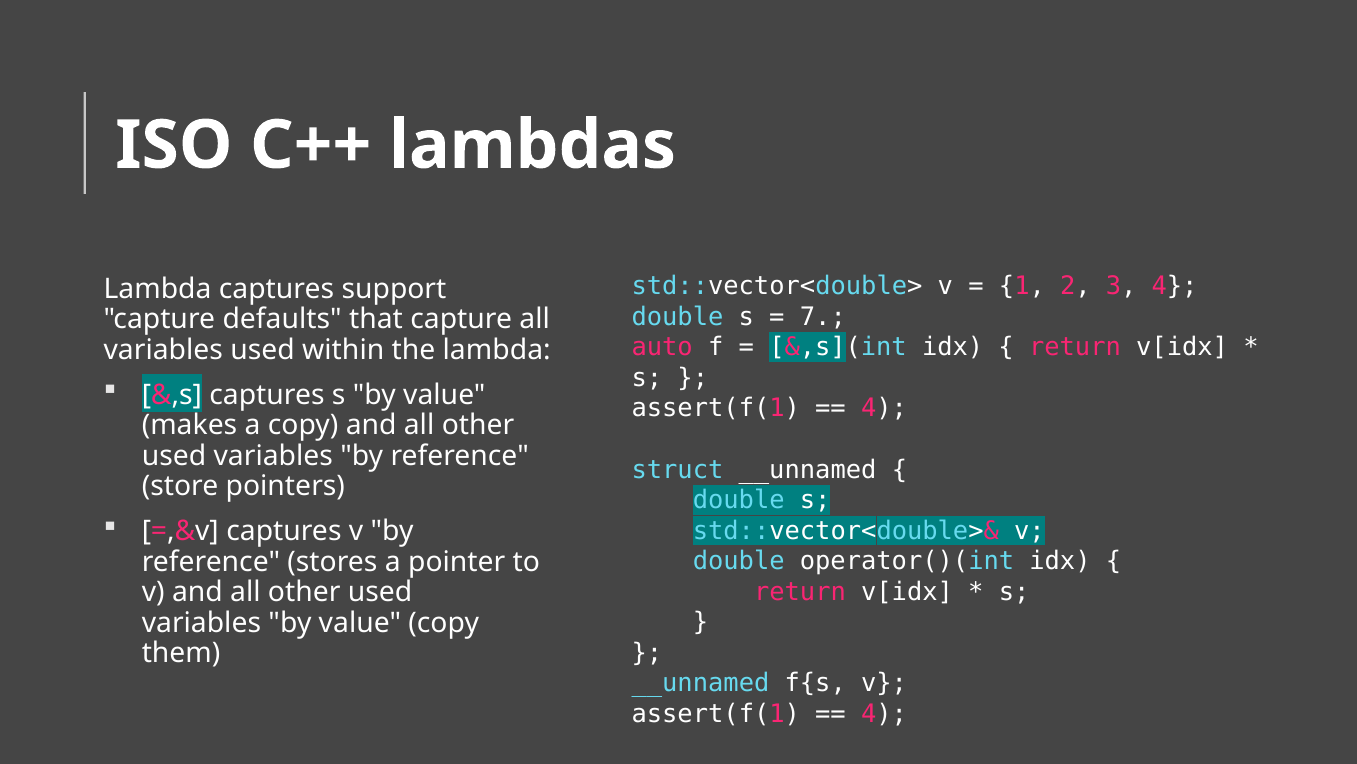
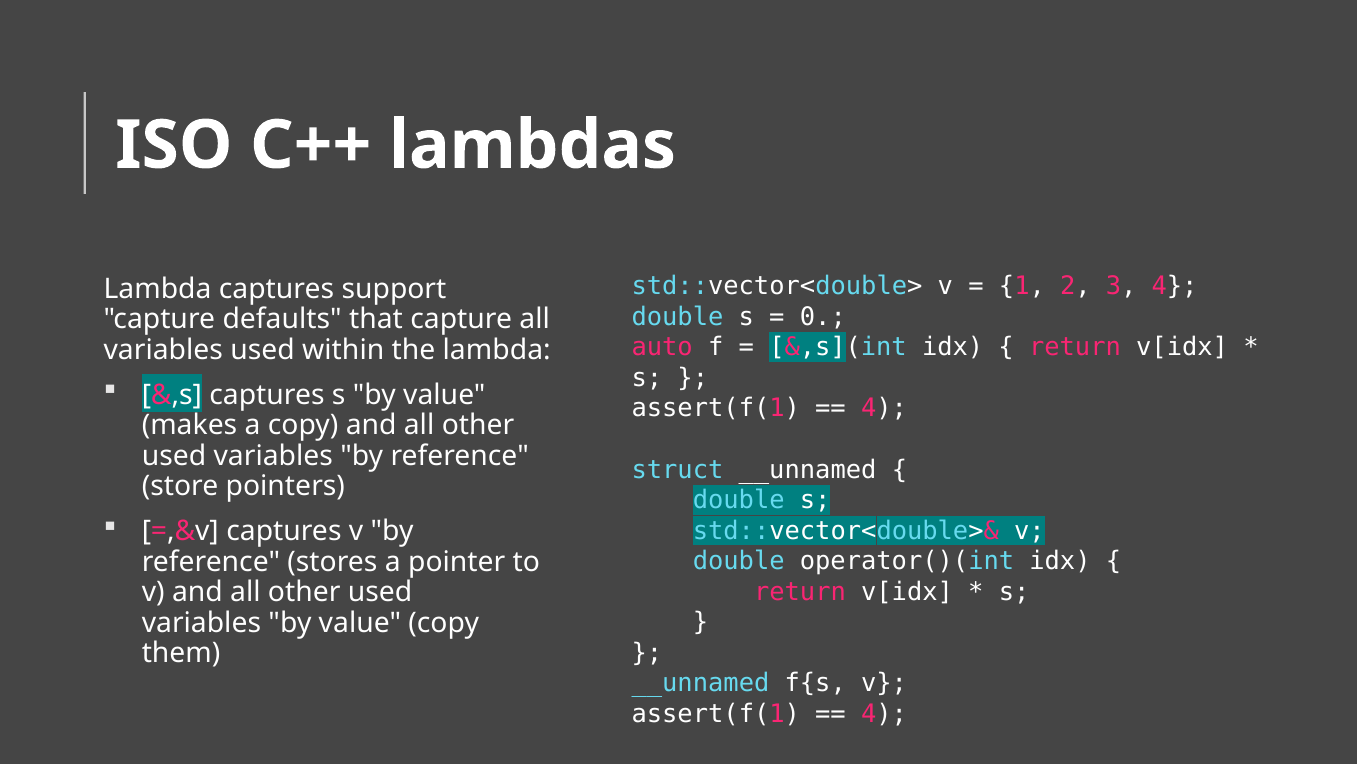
7: 7 -> 0 (823, 317)
